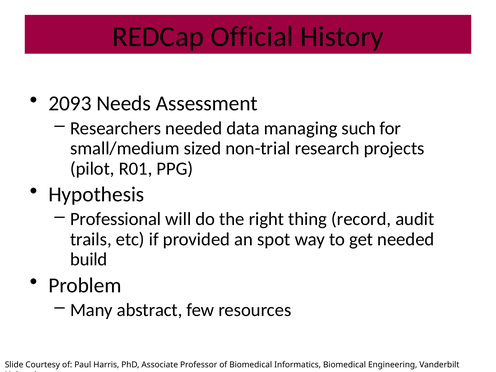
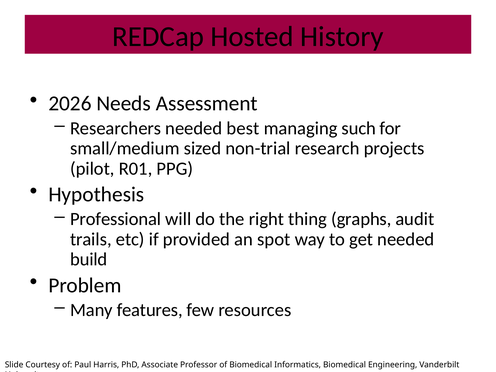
Official: Official -> Hosted (252, 37)
2093: 2093 -> 2026 (70, 104)
data: data -> best (243, 128)
record: record -> graphs (361, 219)
abstract: abstract -> features (150, 310)
